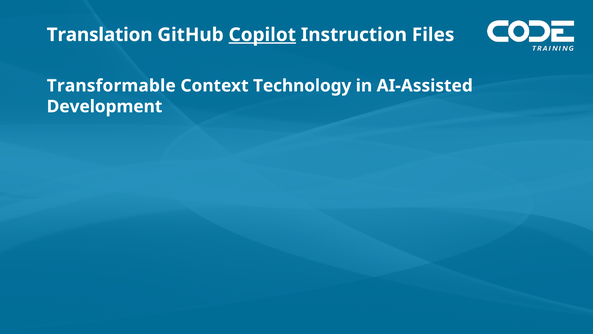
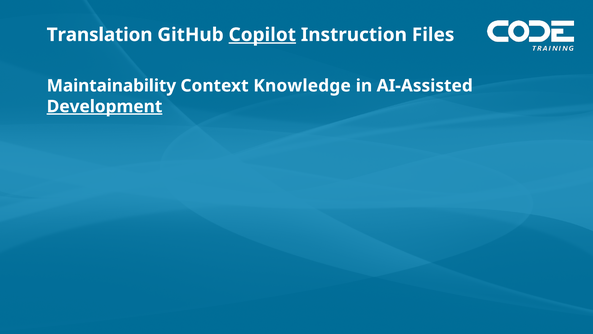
Transformable: Transformable -> Maintainability (111, 86)
Technology: Technology -> Knowledge (302, 86)
Development underline: none -> present (105, 106)
